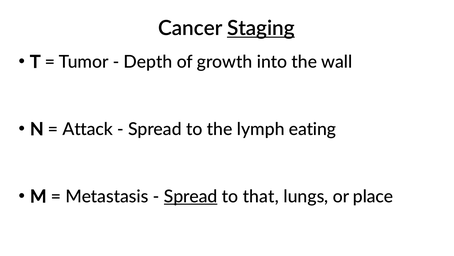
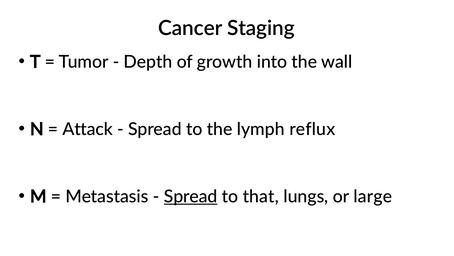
Staging underline: present -> none (261, 28)
eating: eating -> reflux (312, 129)
place: place -> large (373, 196)
